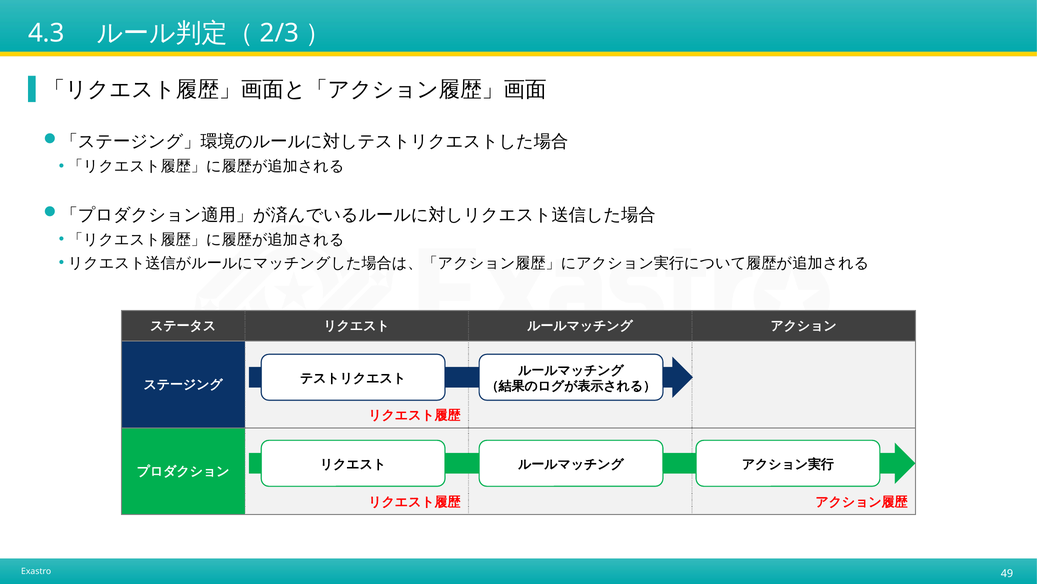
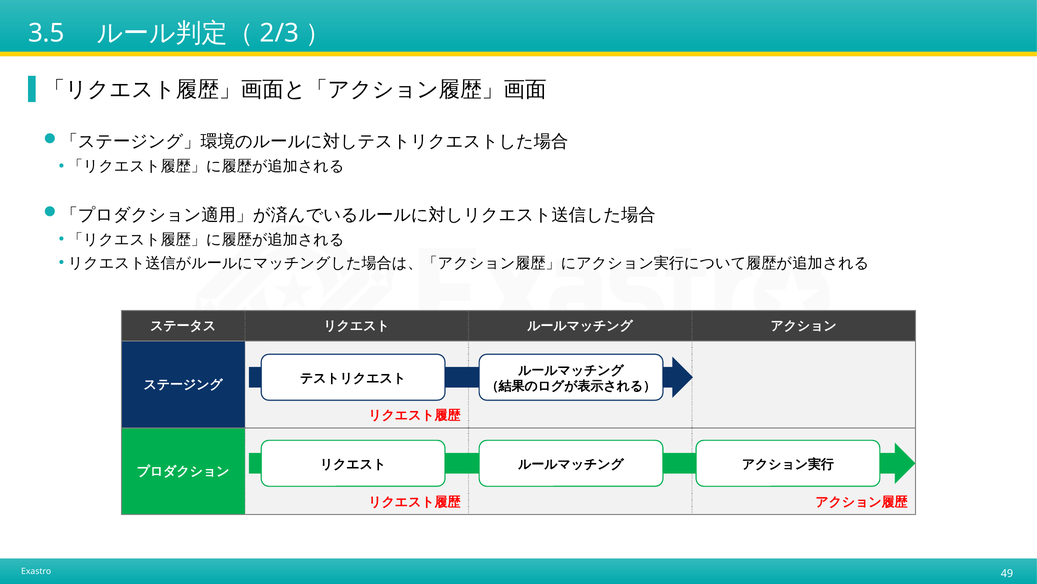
4.3: 4.3 -> 3.5 (46, 33)
